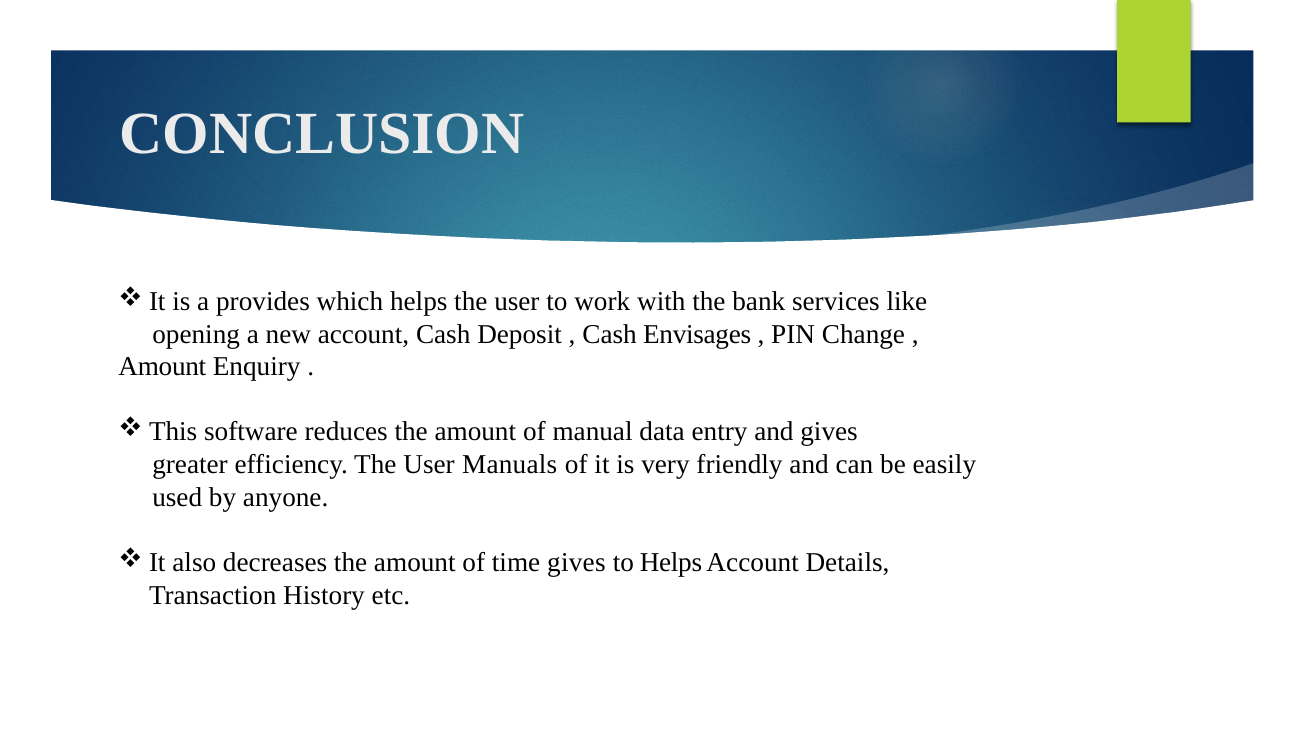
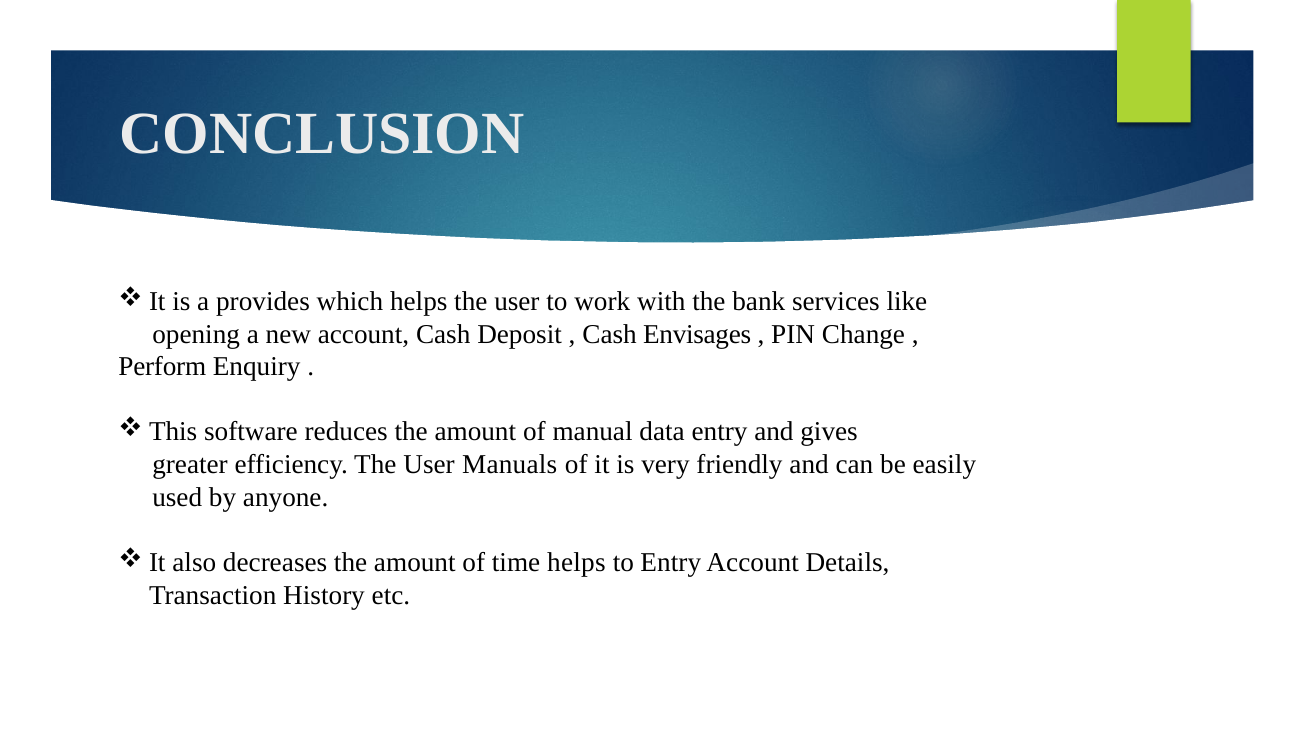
Amount: Amount -> Perform (162, 367)
time gives: gives -> helps (576, 563)
to Helps: Helps -> Entry (671, 563)
